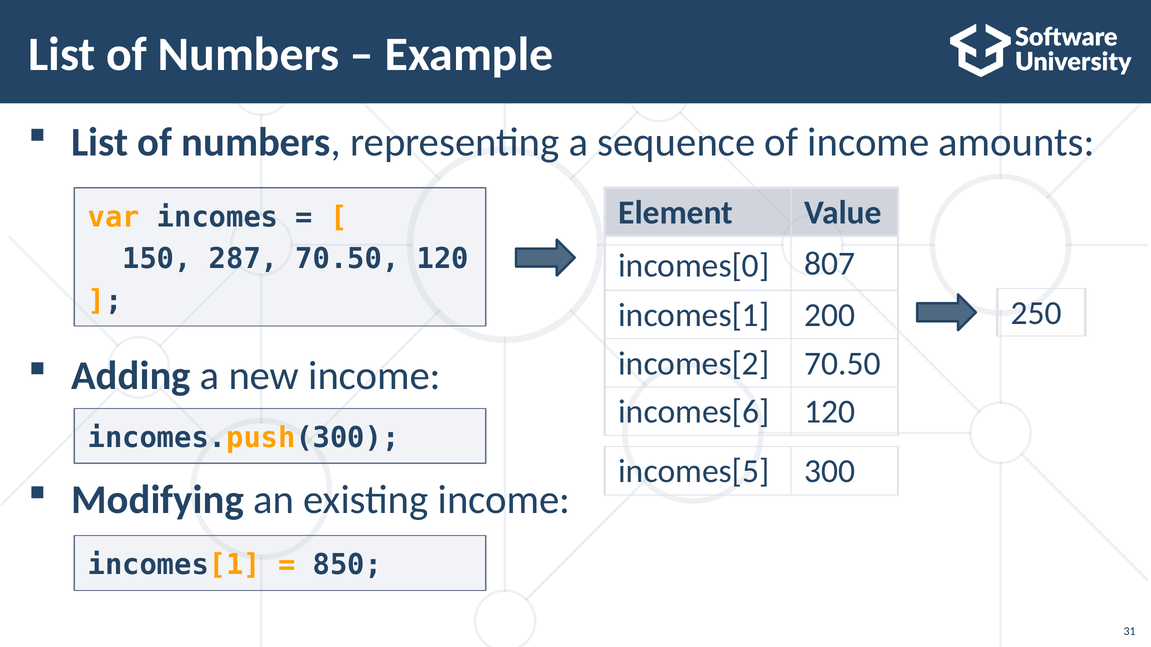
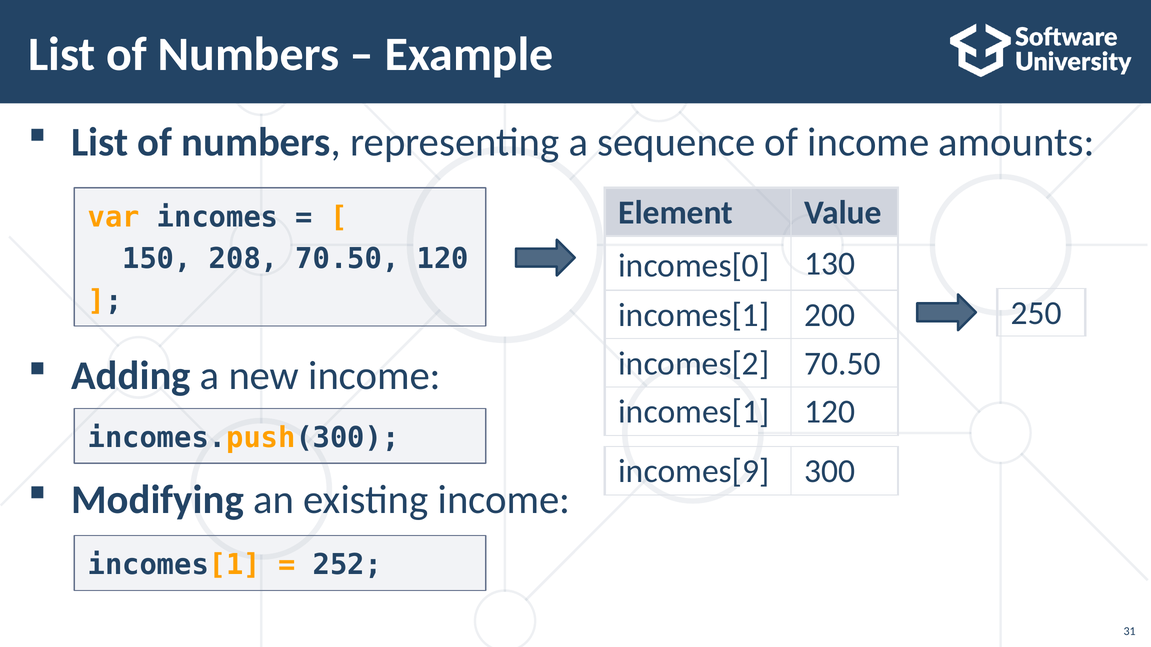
287: 287 -> 208 (244, 259)
807: 807 -> 130 (830, 264)
incomes[6: incomes[6 -> incomes[1 (694, 412)
incomes[5: incomes[5 -> incomes[9 (694, 472)
850: 850 -> 252 (347, 565)
